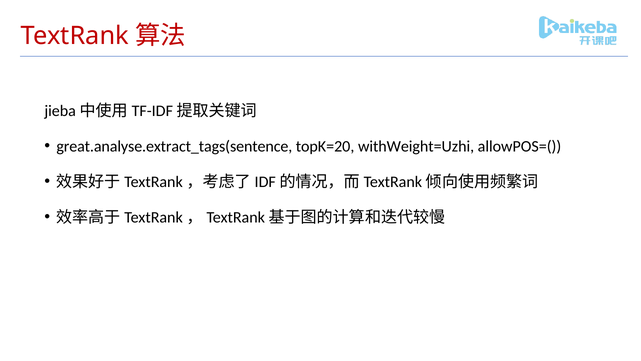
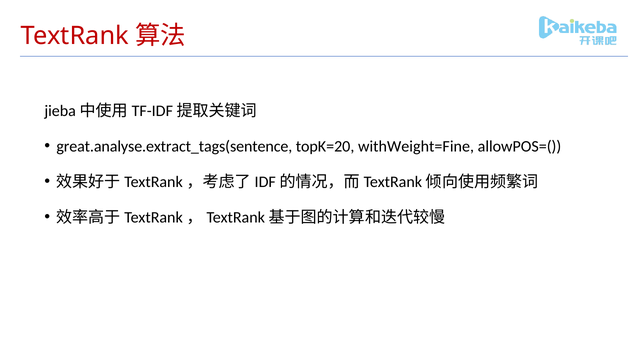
withWeight=Uzhi: withWeight=Uzhi -> withWeight=Fine (416, 146)
